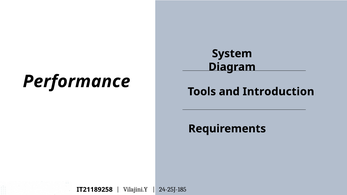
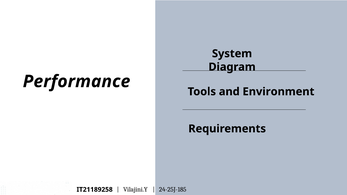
Introduction: Introduction -> Environment (278, 92)
